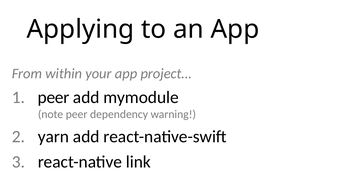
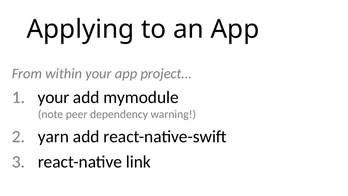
peer: peer -> your (54, 97)
